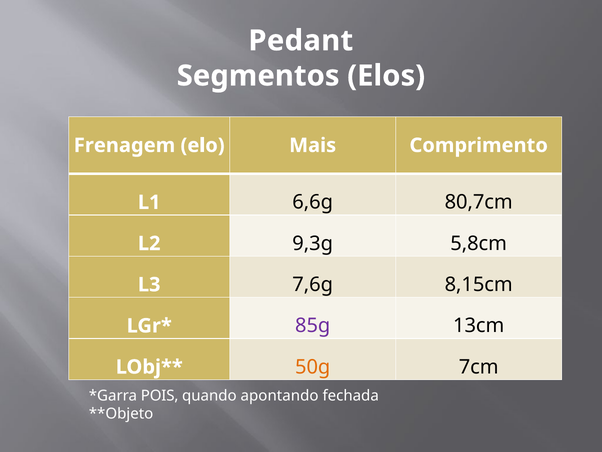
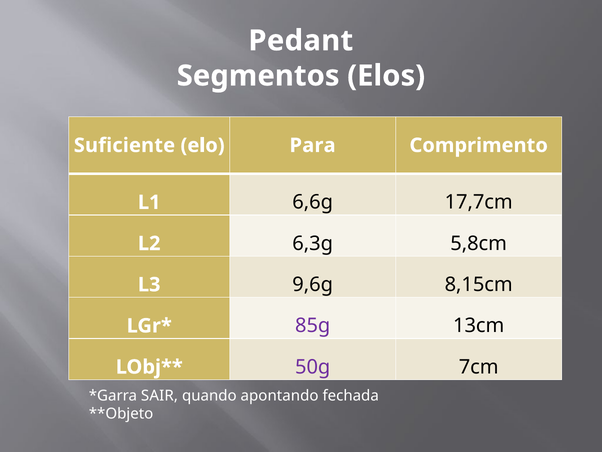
Frenagem: Frenagem -> Suficiente (124, 145)
Mais: Mais -> Para (313, 145)
80,7cm: 80,7cm -> 17,7cm (479, 202)
9,3g: 9,3g -> 6,3g (313, 243)
7,6g: 7,6g -> 9,6g (313, 284)
50g colour: orange -> purple (313, 367)
POIS: POIS -> SAIR (159, 395)
